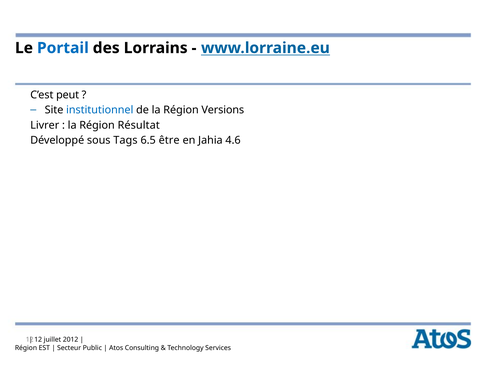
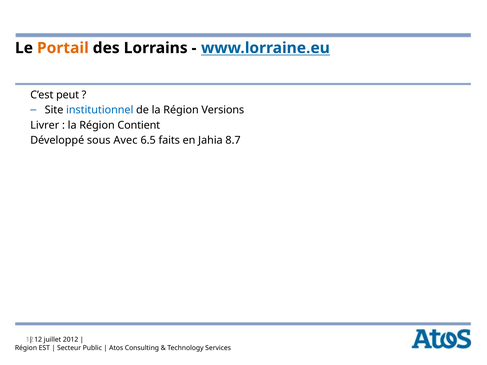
Portail colour: blue -> orange (63, 48)
Résultat: Résultat -> Contient (139, 125)
Tags: Tags -> Avec (125, 140)
être: être -> faits (169, 140)
4.6: 4.6 -> 8.7 (233, 140)
